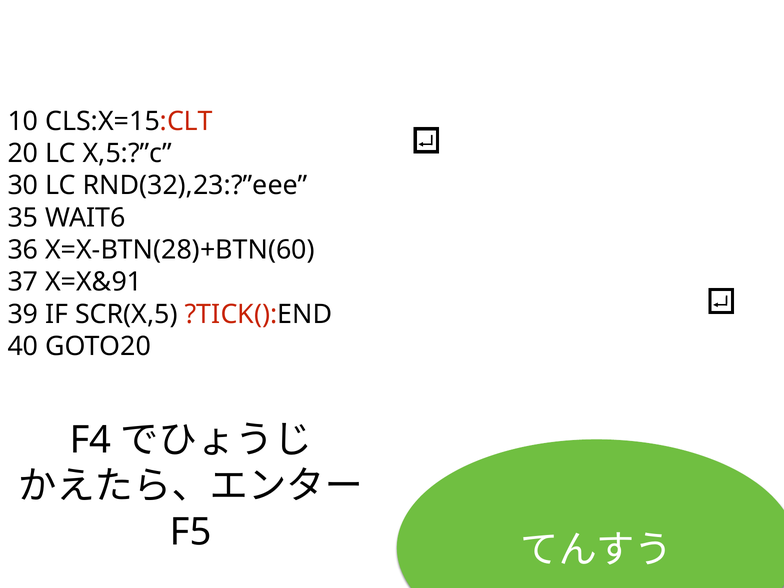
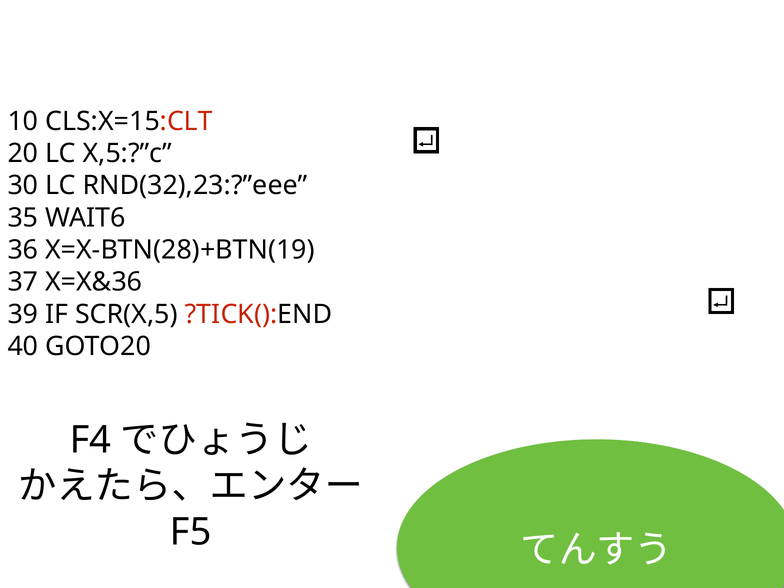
X=X-BTN(28)+BTN(60: X=X-BTN(28)+BTN(60 -> X=X-BTN(28)+BTN(19 (180, 250)
X=X&91: X=X&91 -> X=X&36 (94, 282)
